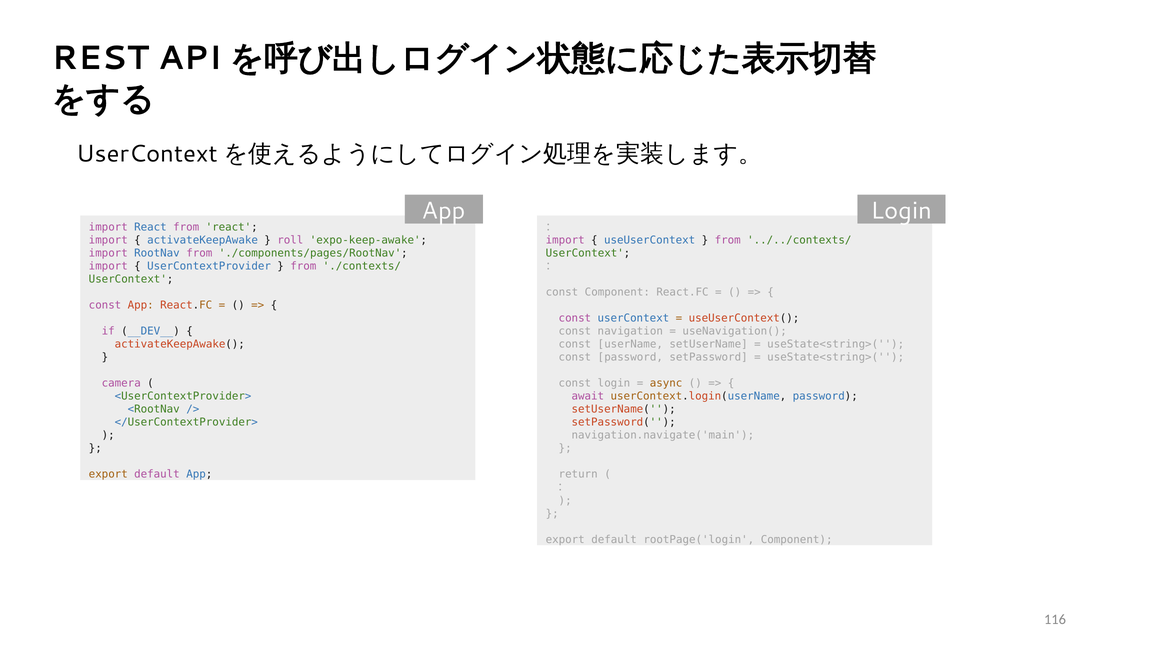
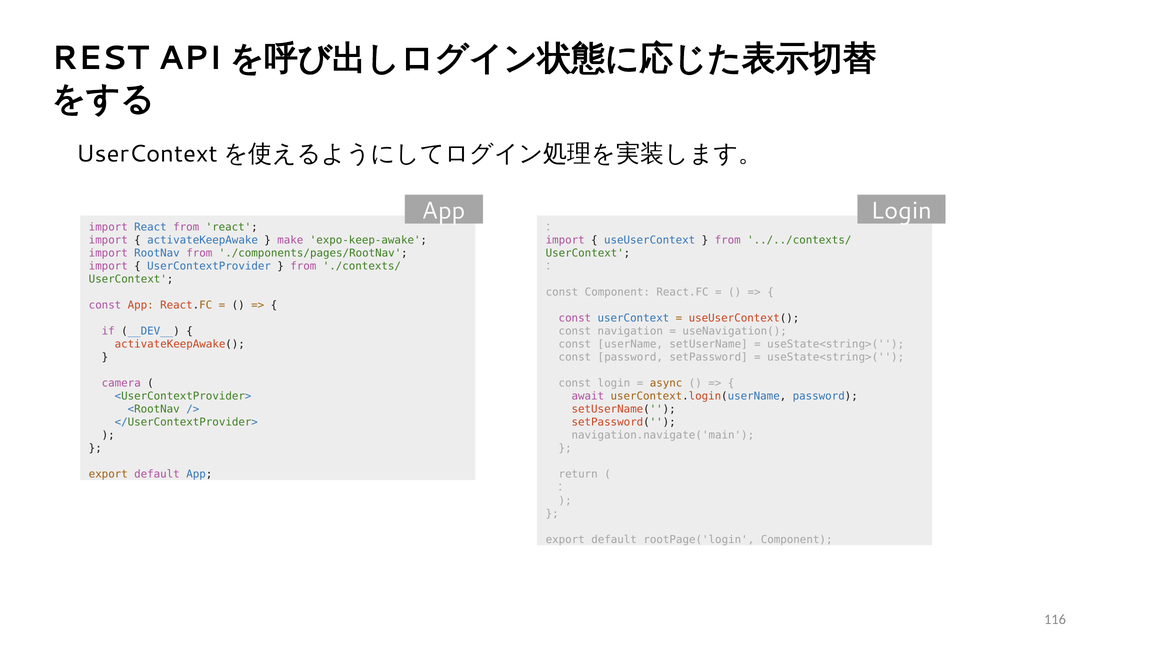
roll: roll -> make (290, 240)
